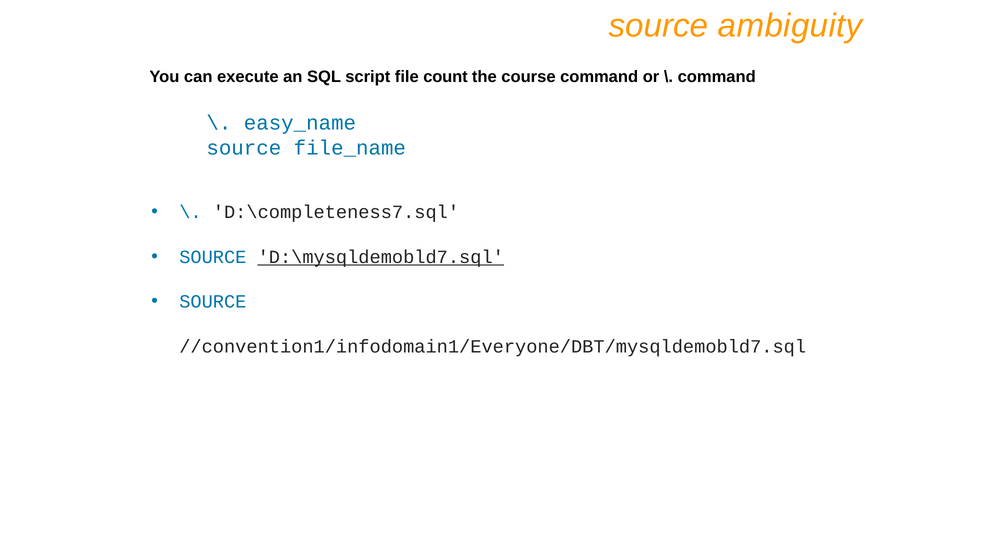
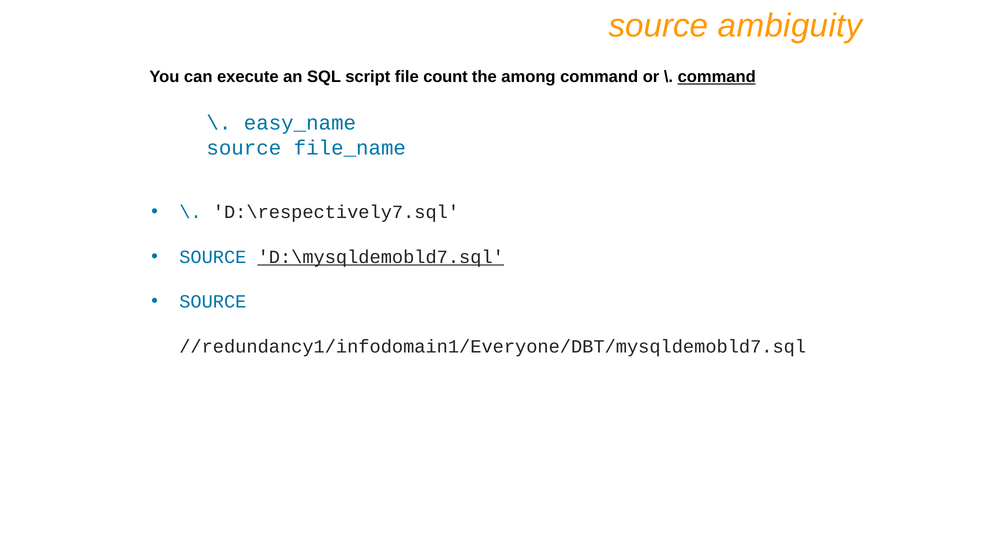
course: course -> among (528, 77)
command underline: none -> present (717, 77)
D:\completeness7.sql: D:\completeness7.sql -> D:\respectively7.sql (336, 213)
//convention1/infodomain1/Everyone/DBT/mysqldemobld7.sql: //convention1/infodomain1/Everyone/DBT/mysqldemobld7.sql -> //redundancy1/infodomain1/Everyone/DBT/mysqldemobld7.sql (493, 347)
